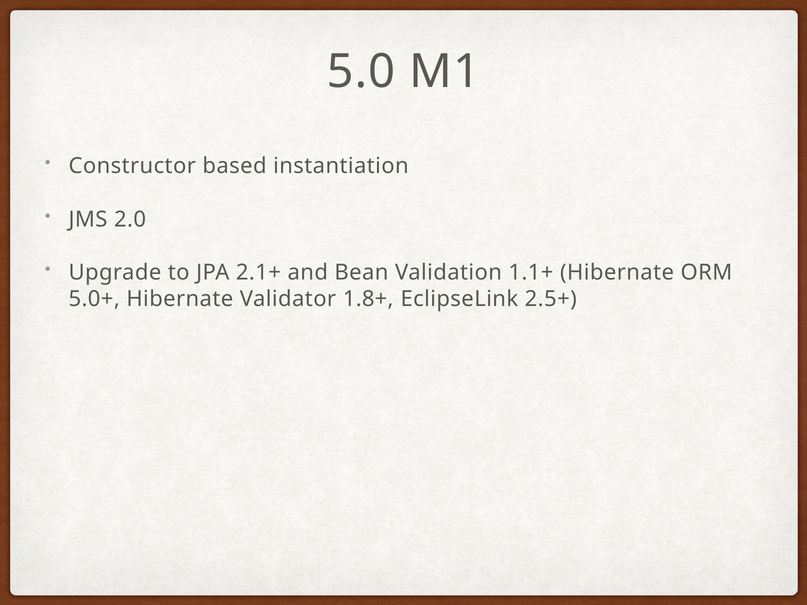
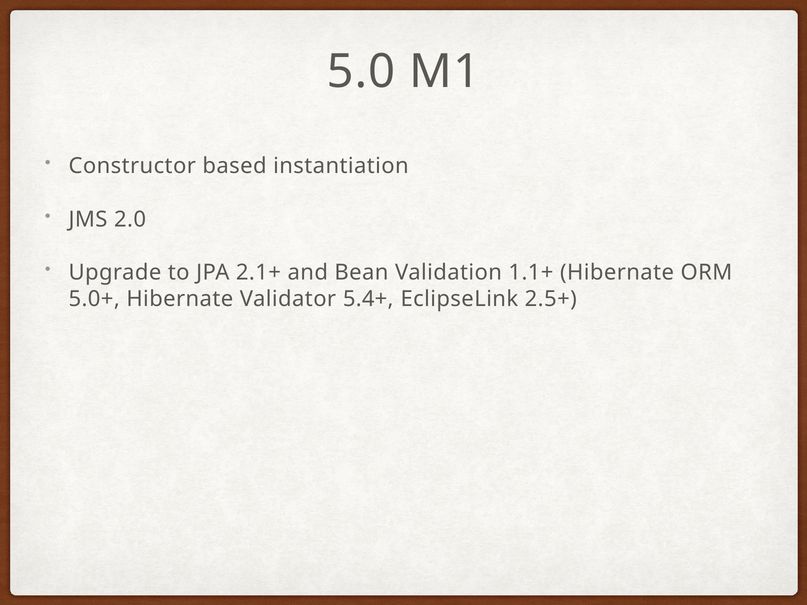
1.8+: 1.8+ -> 5.4+ (368, 299)
